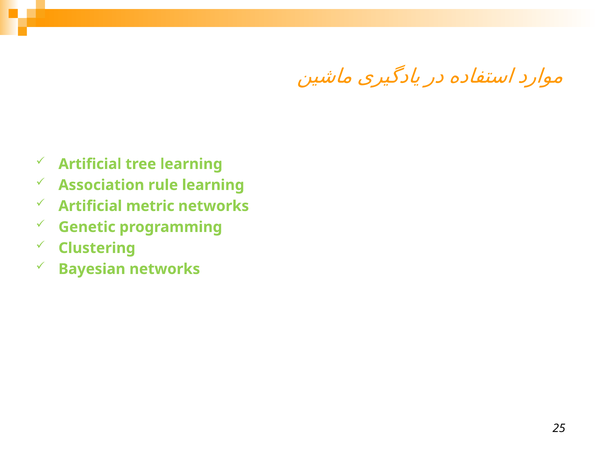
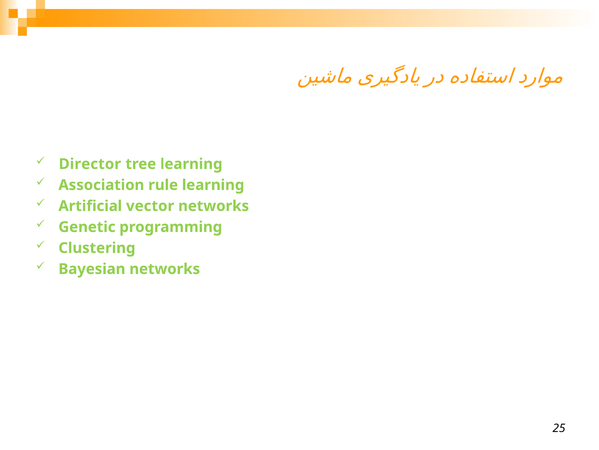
Artificial: Artificial -> Director (90, 164)
metric: metric -> vector (150, 206)
